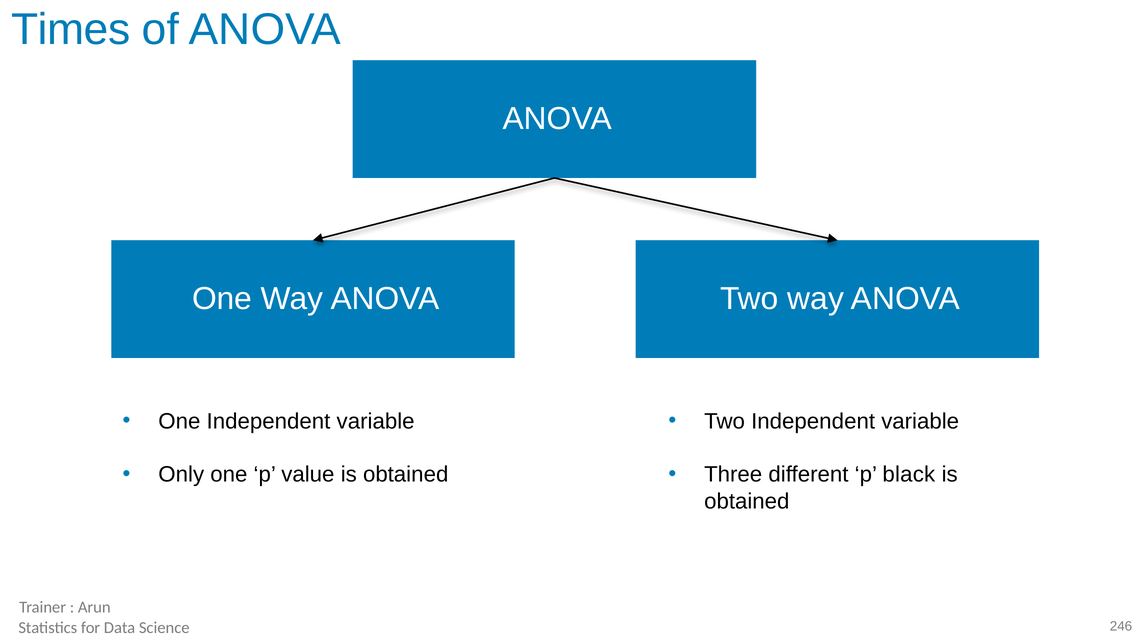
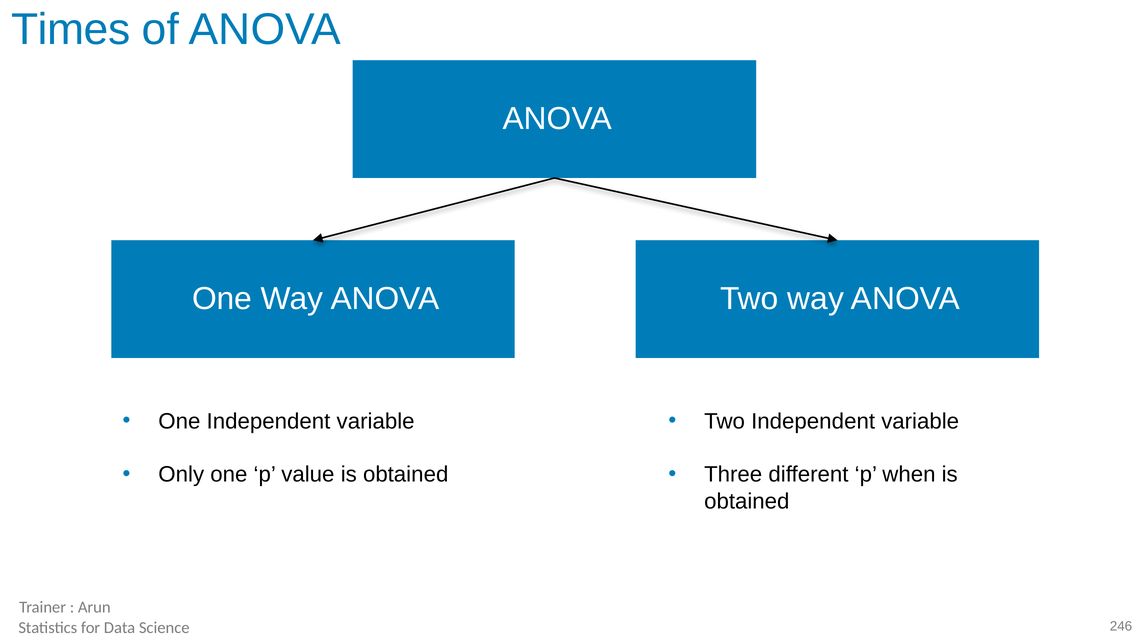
black: black -> when (909, 475)
